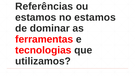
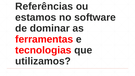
no estamos: estamos -> software (95, 17)
